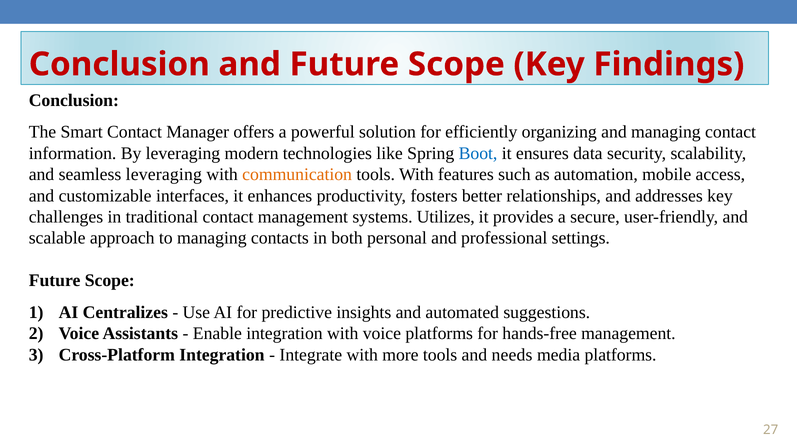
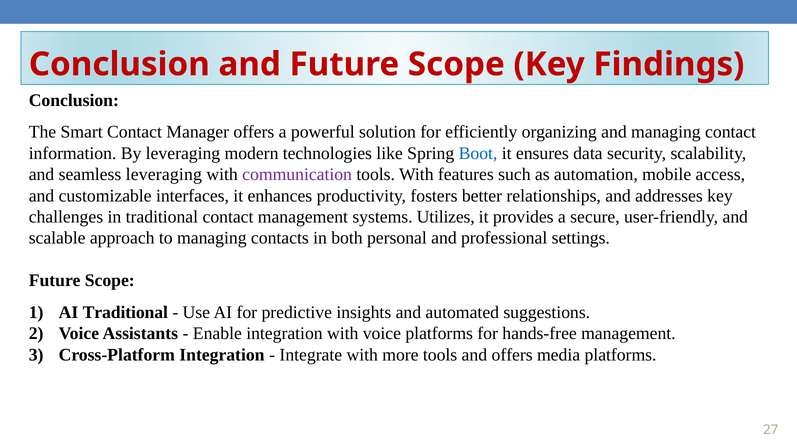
communication colour: orange -> purple (297, 175)
AI Centralizes: Centralizes -> Traditional (125, 313)
and needs: needs -> offers (512, 355)
